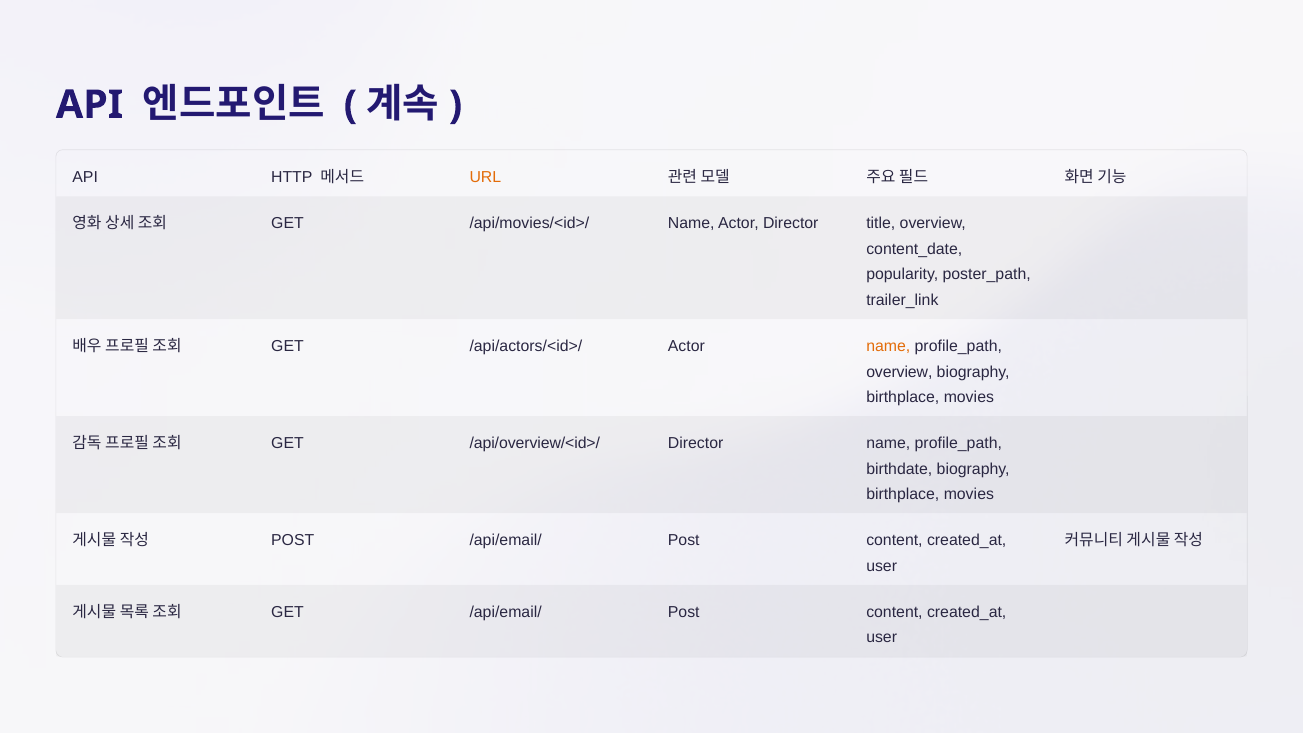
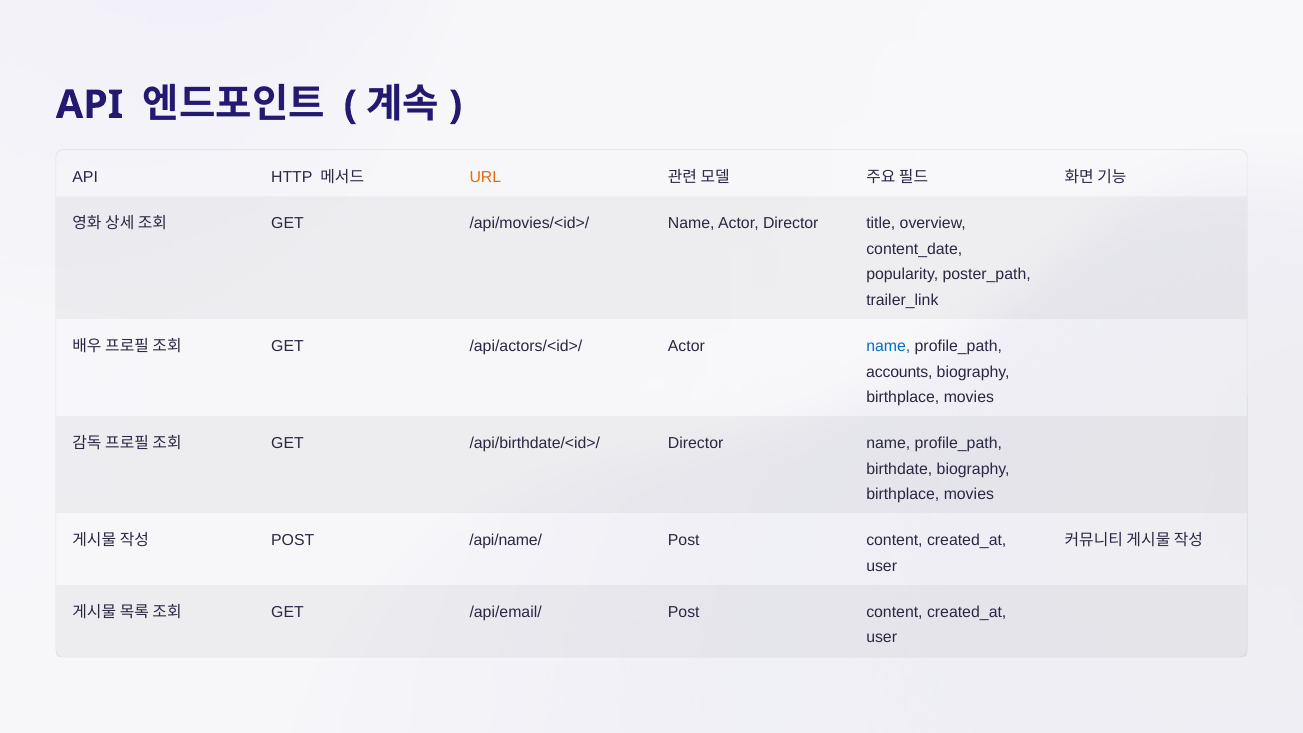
name colour: orange -> blue (888, 346)
overview: overview -> accounts (899, 372)
/api/overview/<id>/: /api/overview/<id>/ -> /api/birthdate/<id>/ (535, 443)
POST /api/email/: /api/email/ -> /api/name/ (506, 540)
